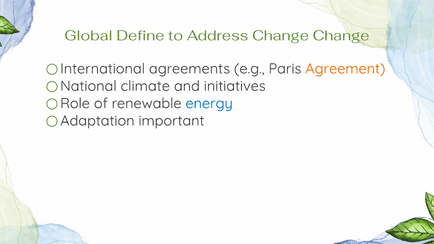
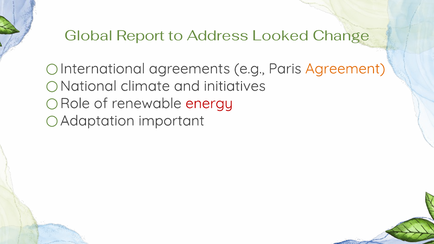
Define: Define -> Report (141, 36)
Address Change: Change -> Looked (280, 36)
energy colour: blue -> red (209, 103)
